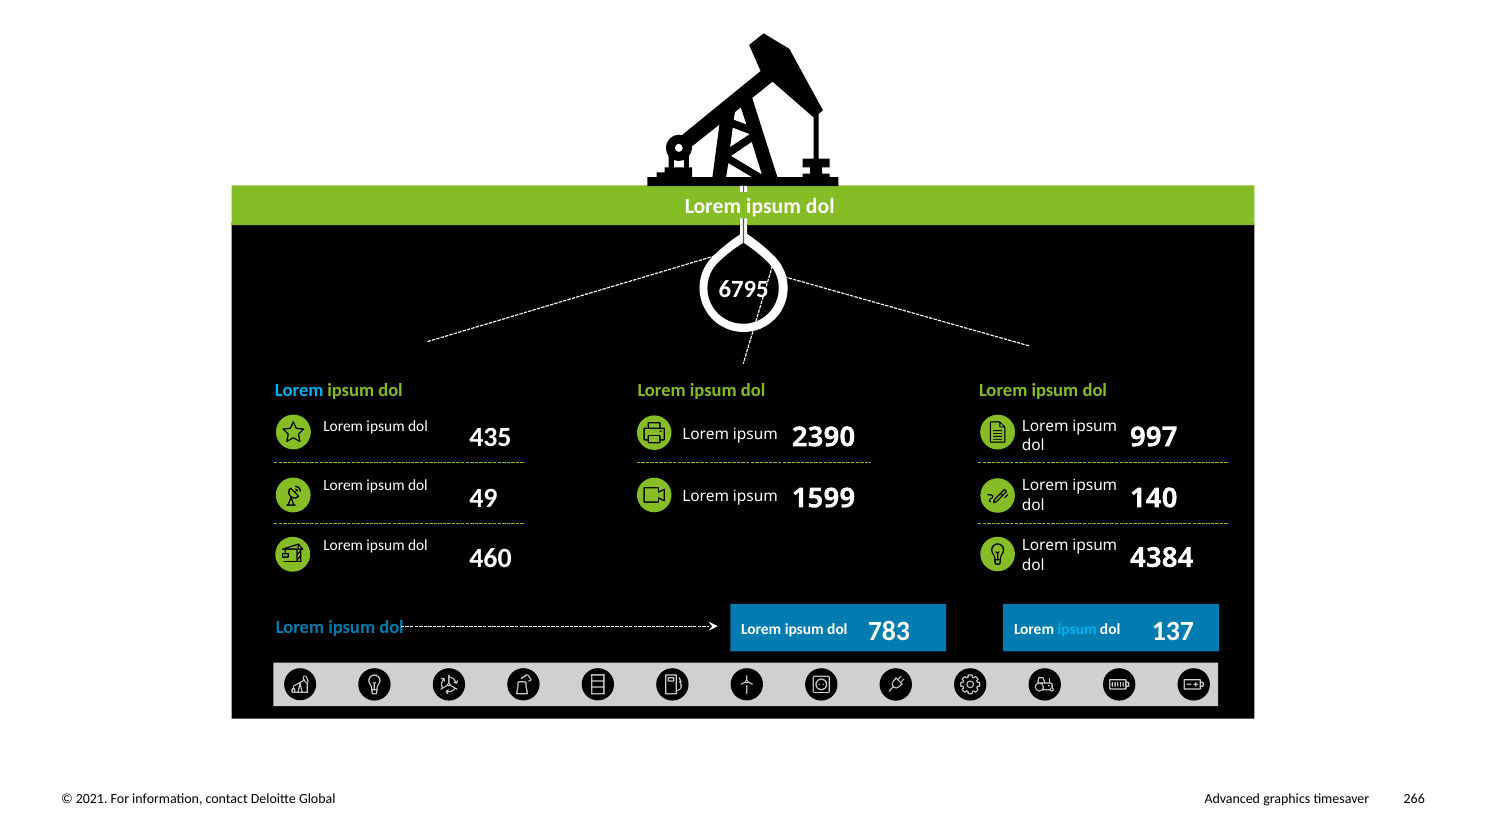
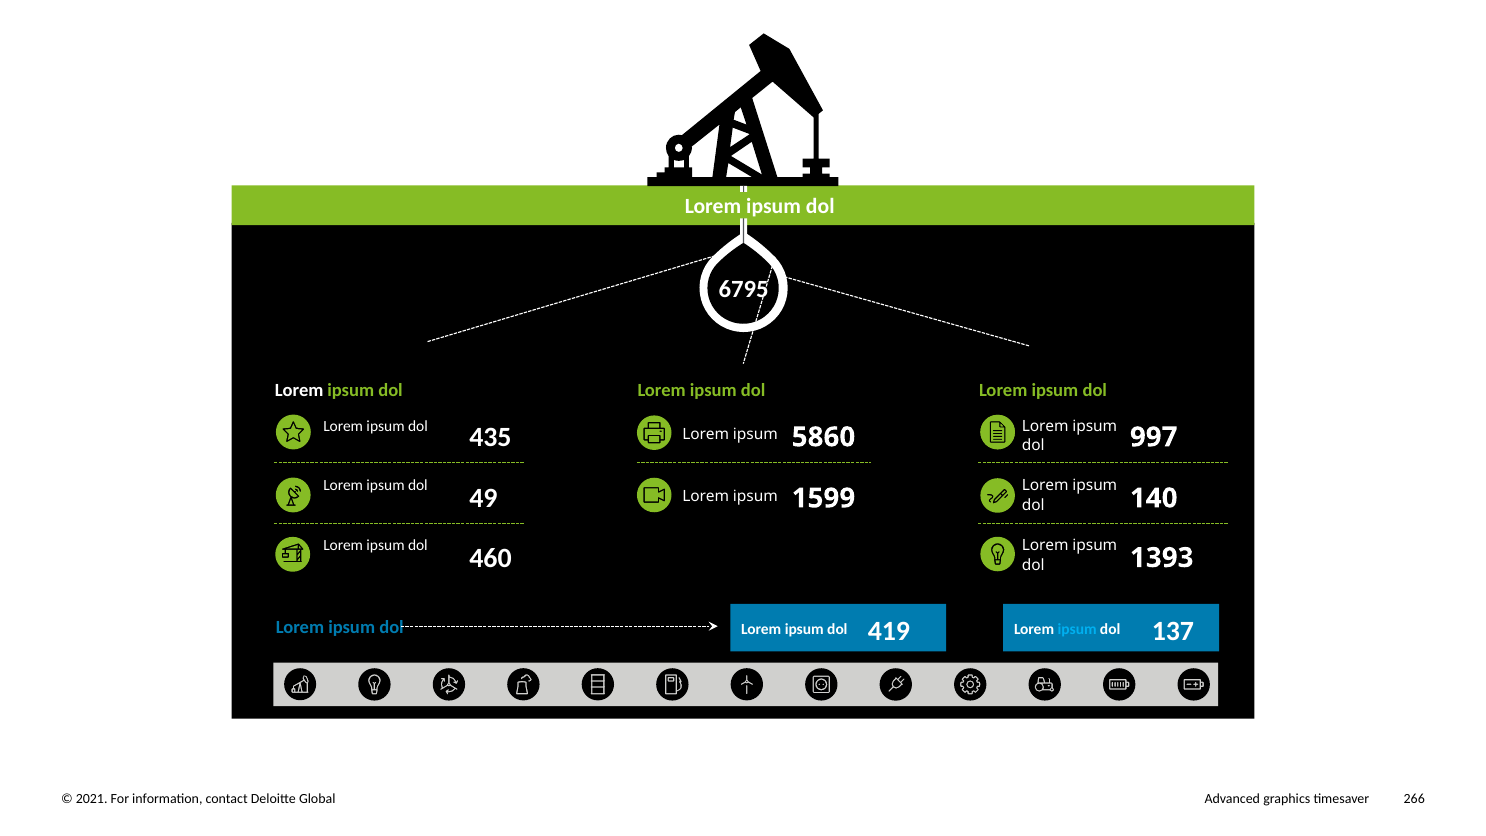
Lorem colour: light blue -> white (299, 390)
2390: 2390 -> 5860 (824, 437)
4384: 4384 -> 1393 (1162, 558)
783: 783 -> 419 (889, 631)
